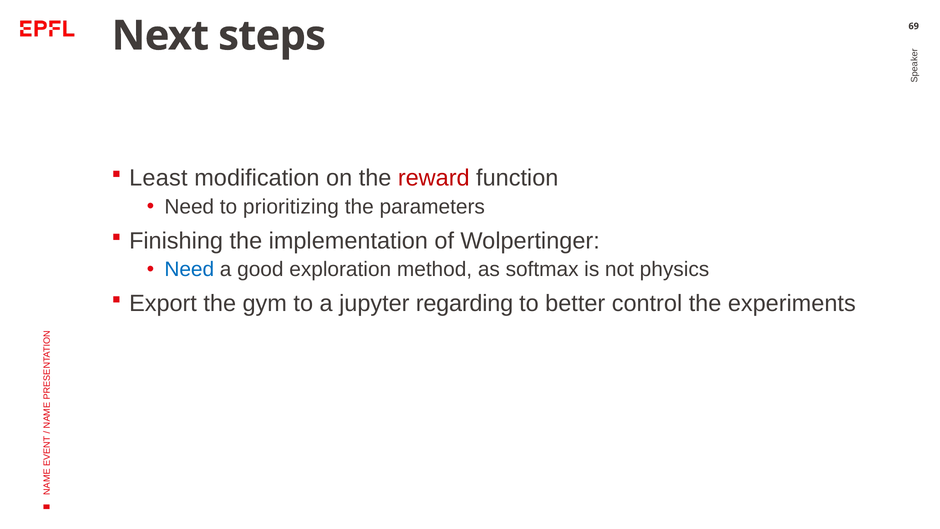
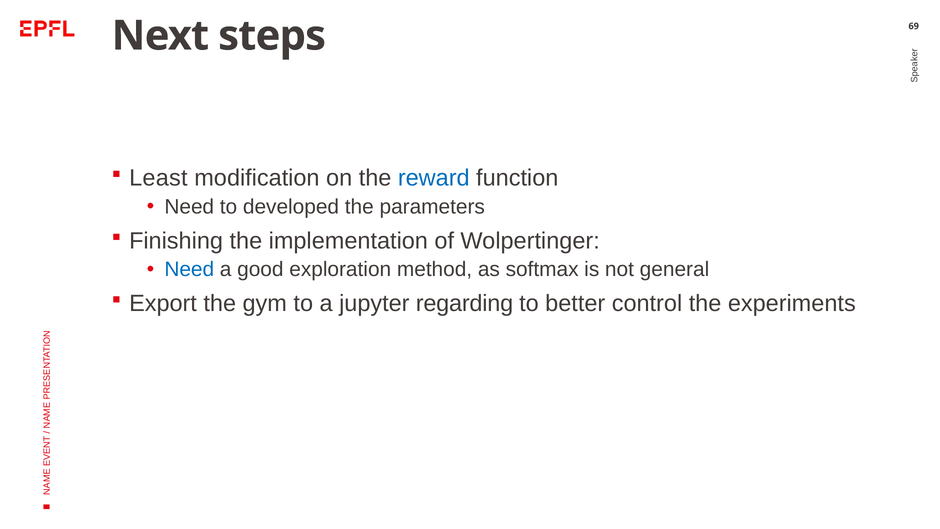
reward colour: red -> blue (434, 178)
prioritizing: prioritizing -> developed (291, 207)
physics: physics -> general (674, 269)
